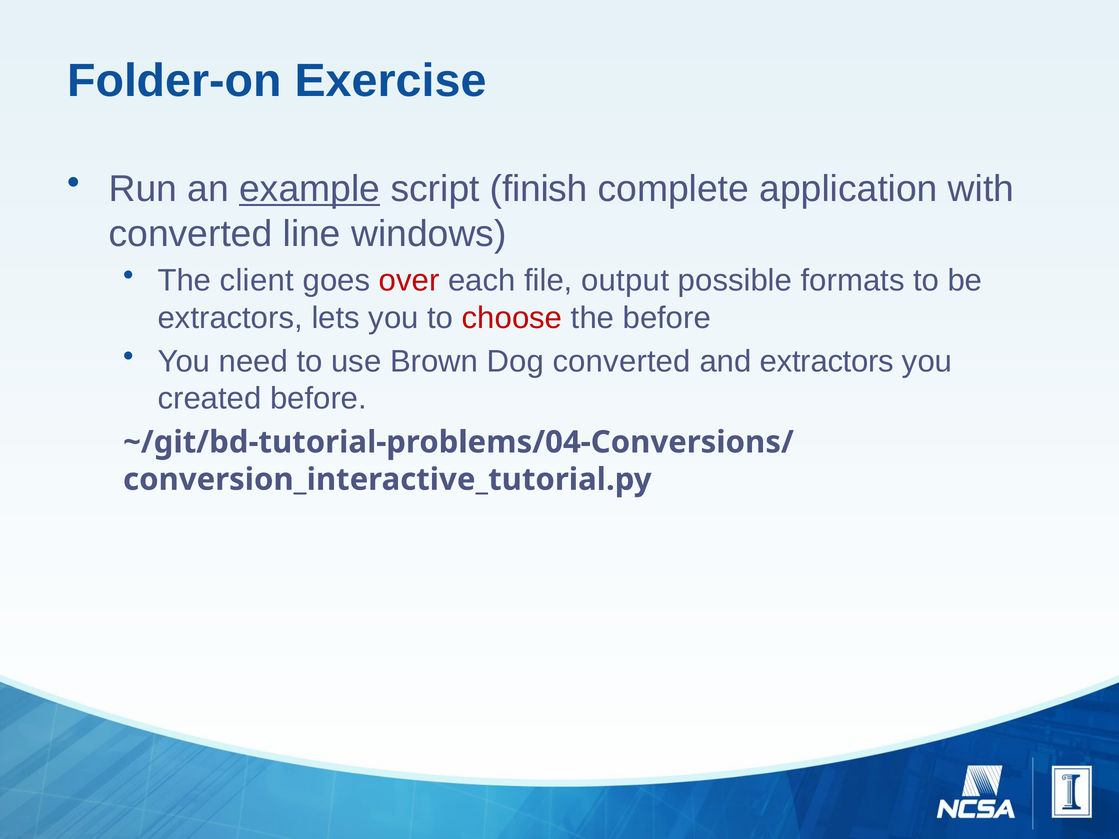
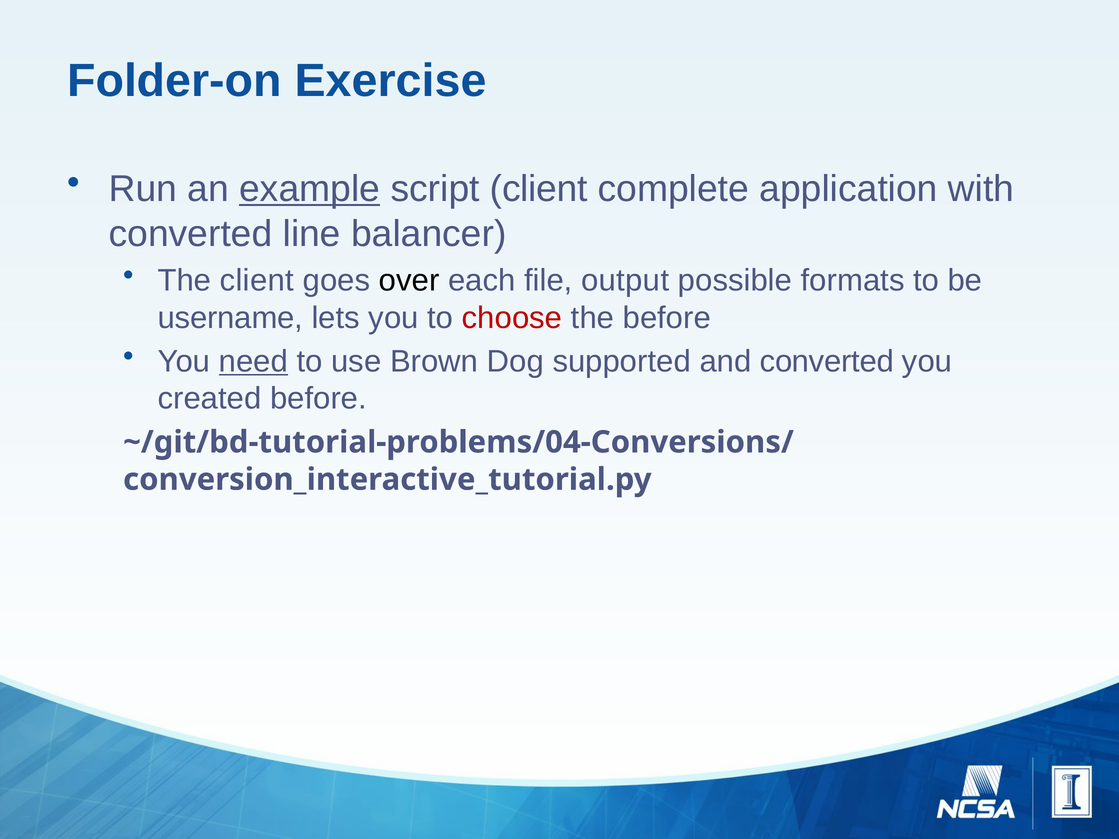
script finish: finish -> client (539, 189)
windows: windows -> balancer (429, 234)
over colour: red -> black (409, 281)
extractors: extractors -> username (230, 318)
need underline: none -> present (253, 362)
Dog converted: converted -> supported (622, 362)
and extractors: extractors -> converted (827, 362)
